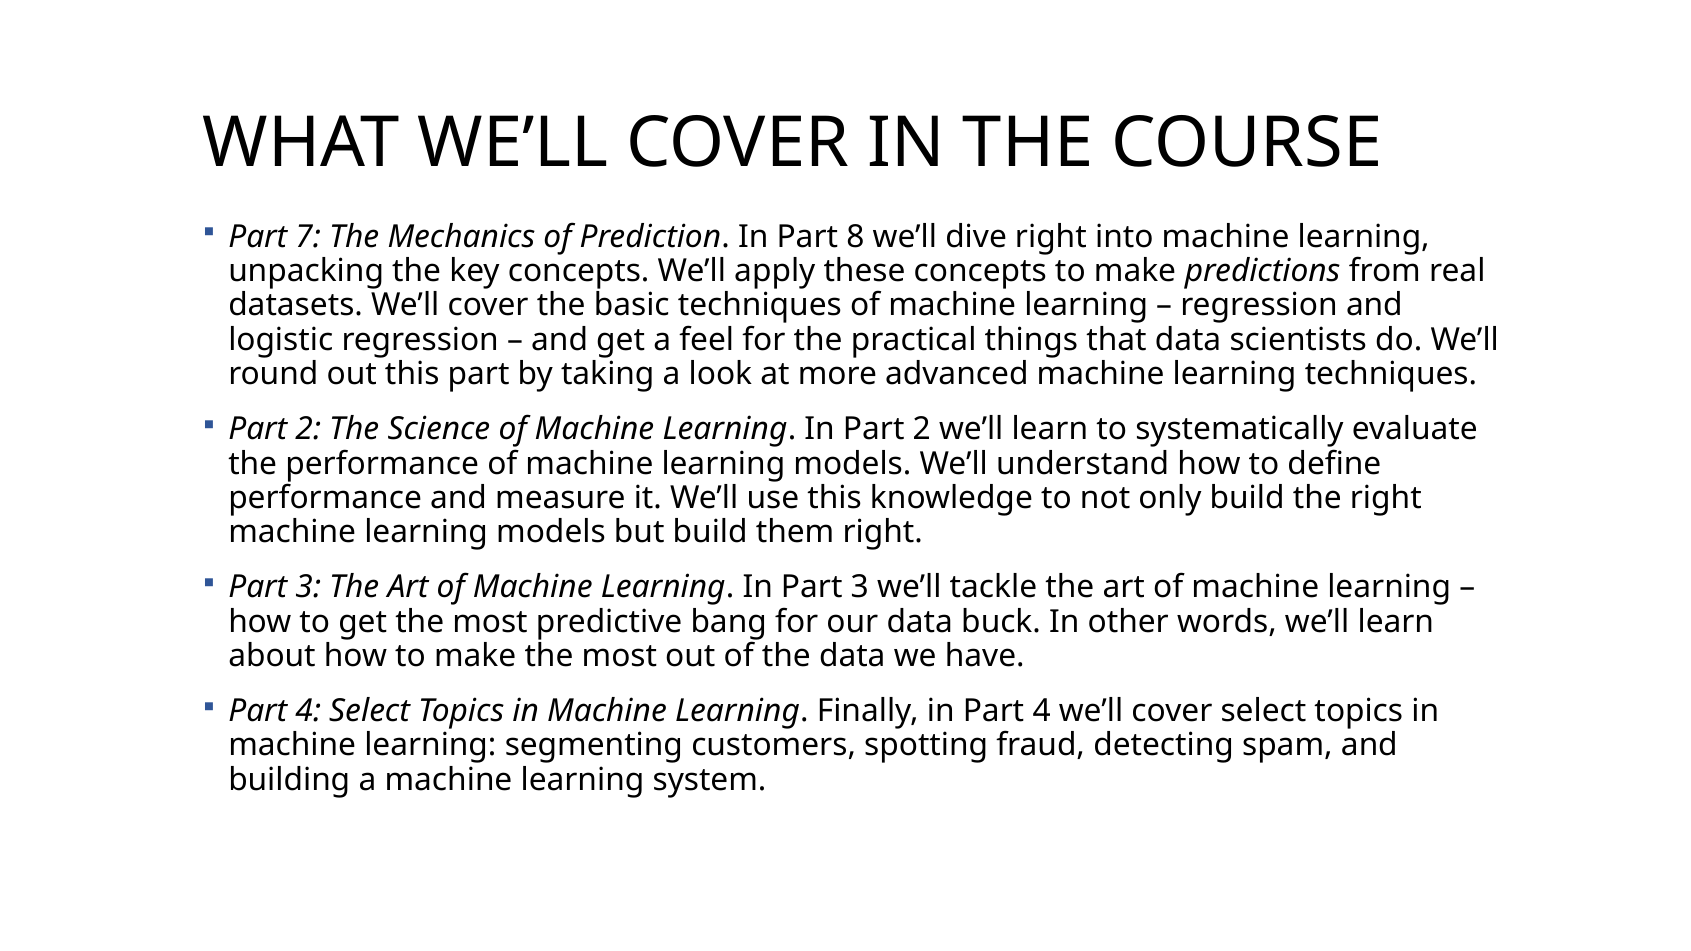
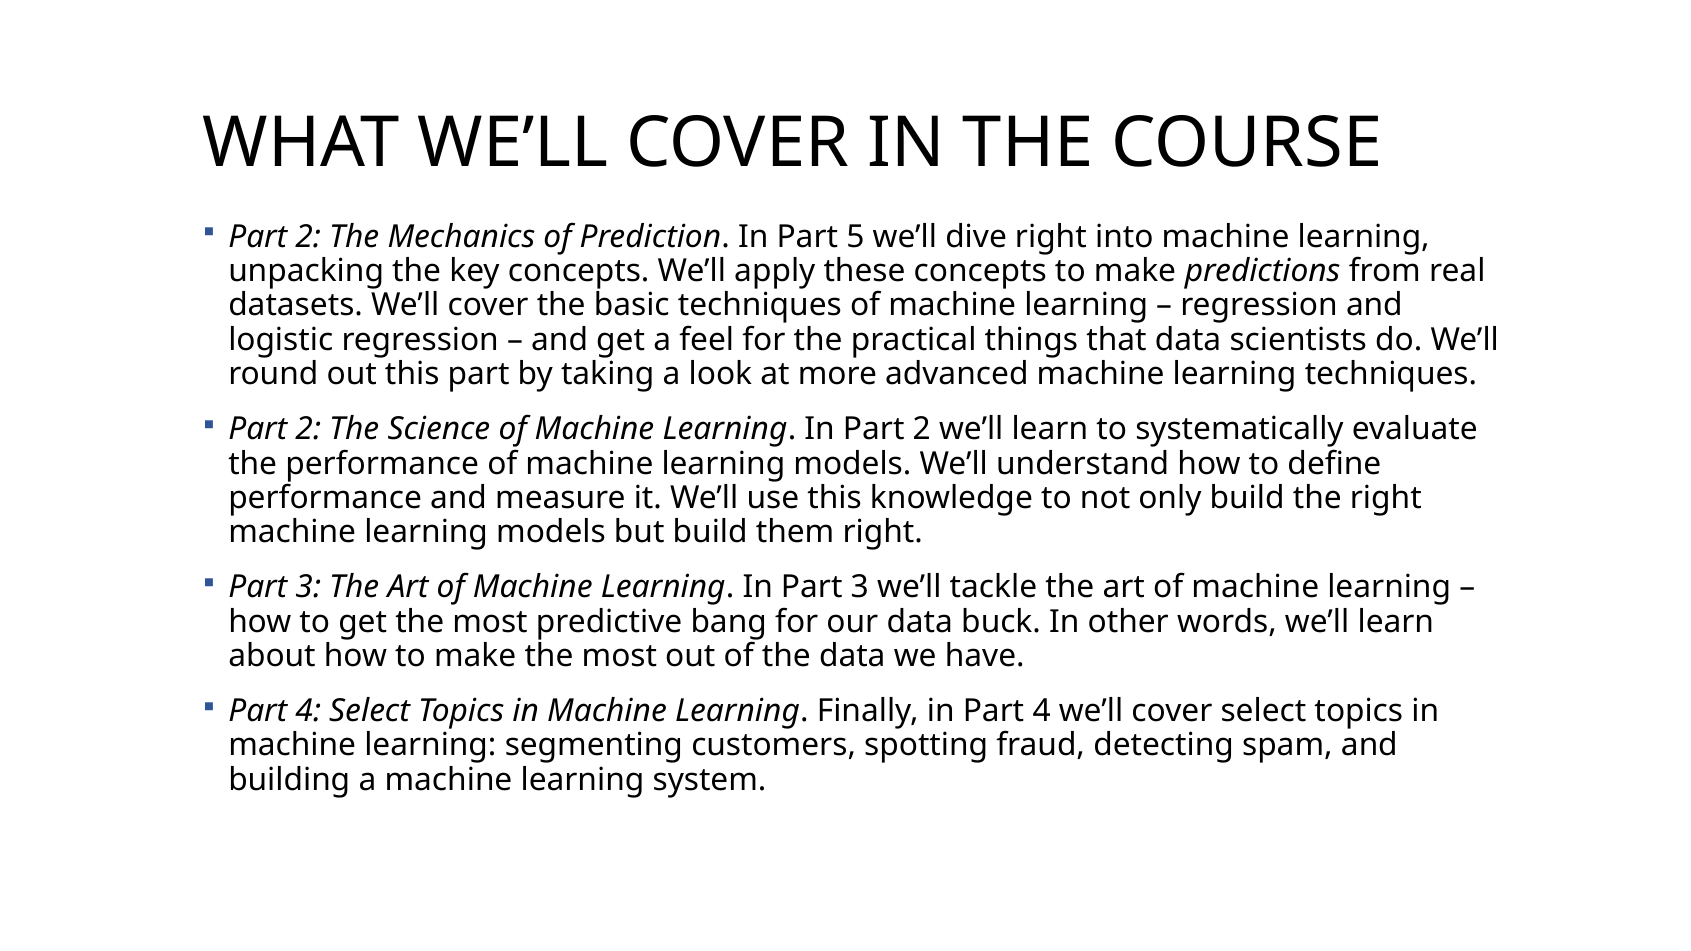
7: 7 -> 2 (308, 237)
8: 8 -> 5 (855, 237)
